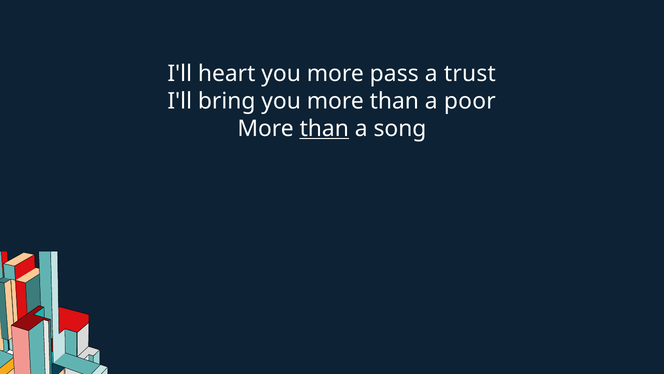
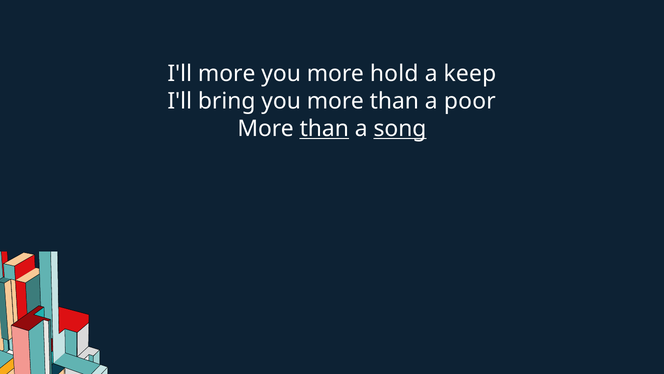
I'll heart: heart -> more (227, 74)
pass: pass -> hold (394, 74)
trust: trust -> keep (470, 74)
song underline: none -> present (400, 129)
